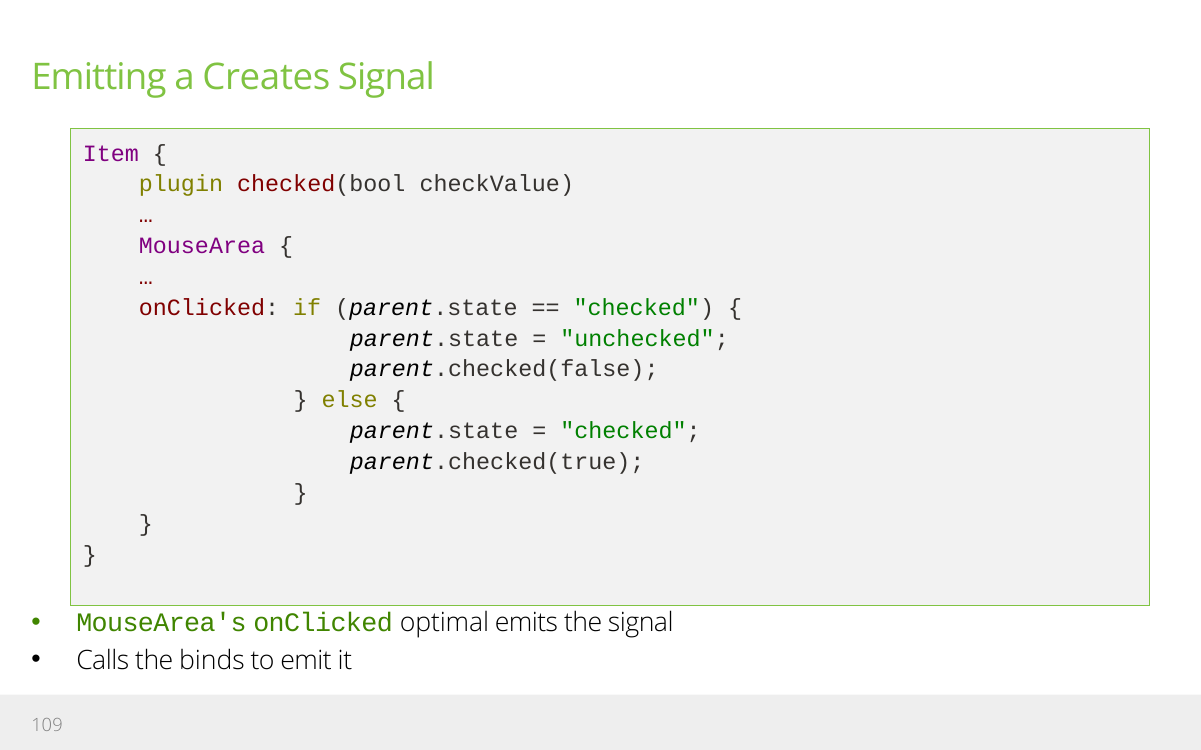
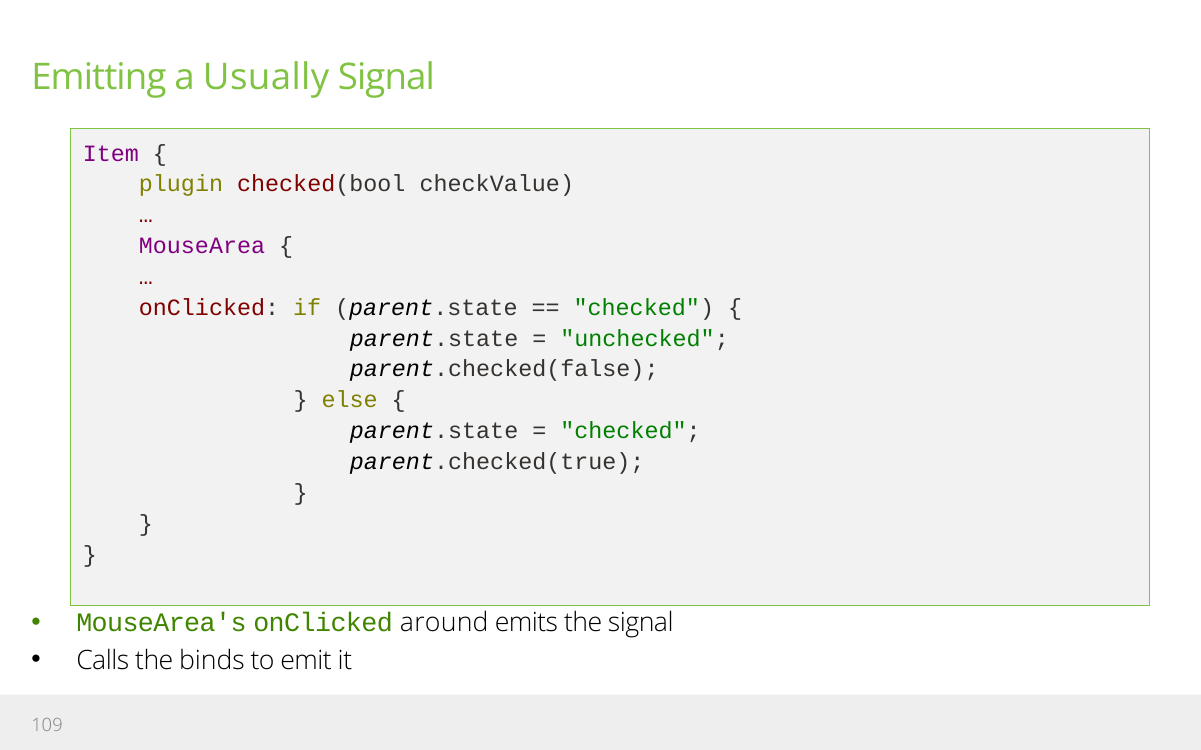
Creates: Creates -> Usually (266, 77)
optimal: optimal -> around (444, 624)
